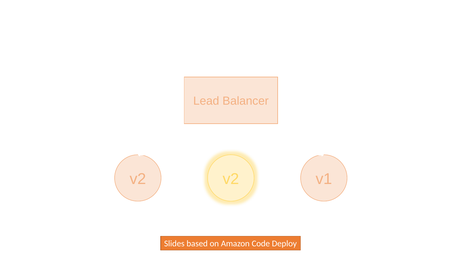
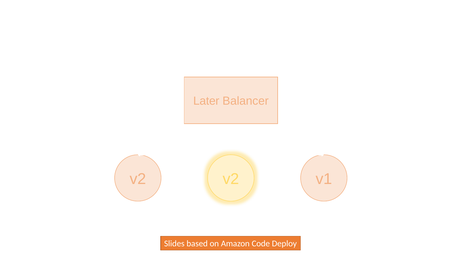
Lead: Lead -> Later (206, 101)
